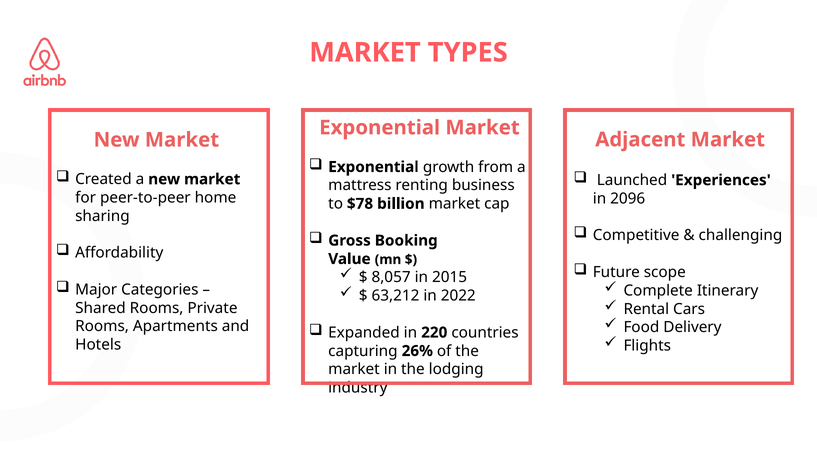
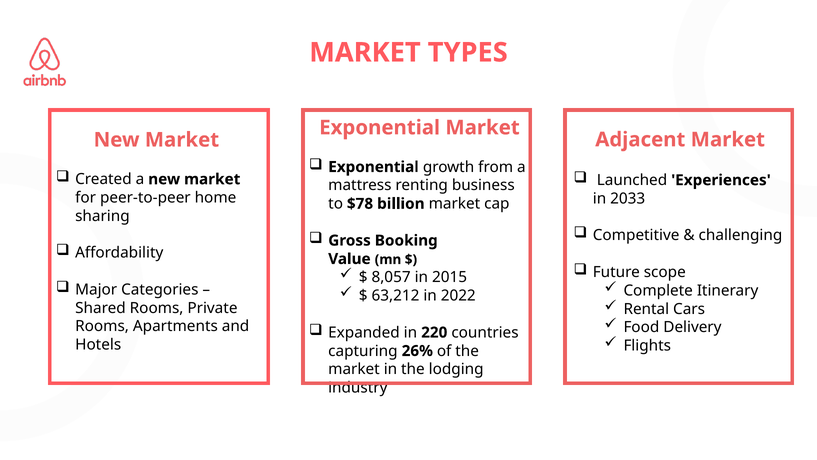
2096: 2096 -> 2033 (628, 198)
